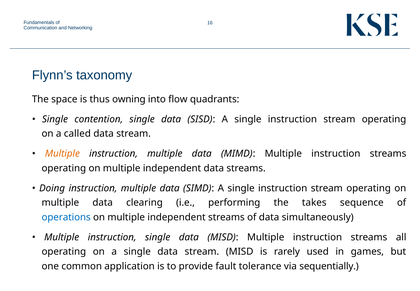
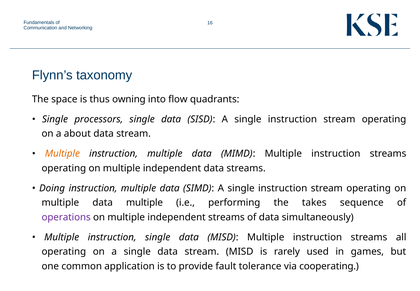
contention: contention -> processors (99, 119)
called: called -> about (77, 134)
data clearing: clearing -> multiple (145, 203)
operations colour: blue -> purple (66, 217)
sequentially: sequentially -> cooperating (329, 266)
